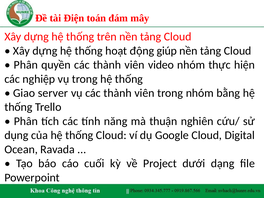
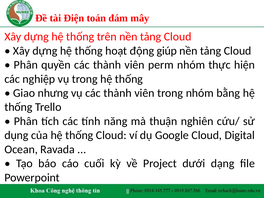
video: video -> perm (161, 65)
server: server -> nhưng (53, 93)
